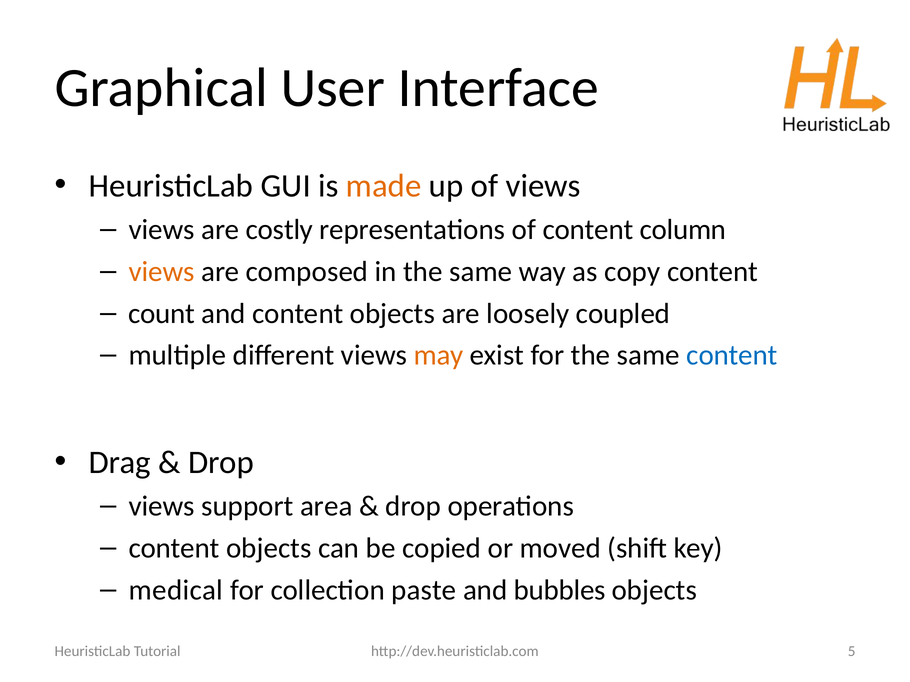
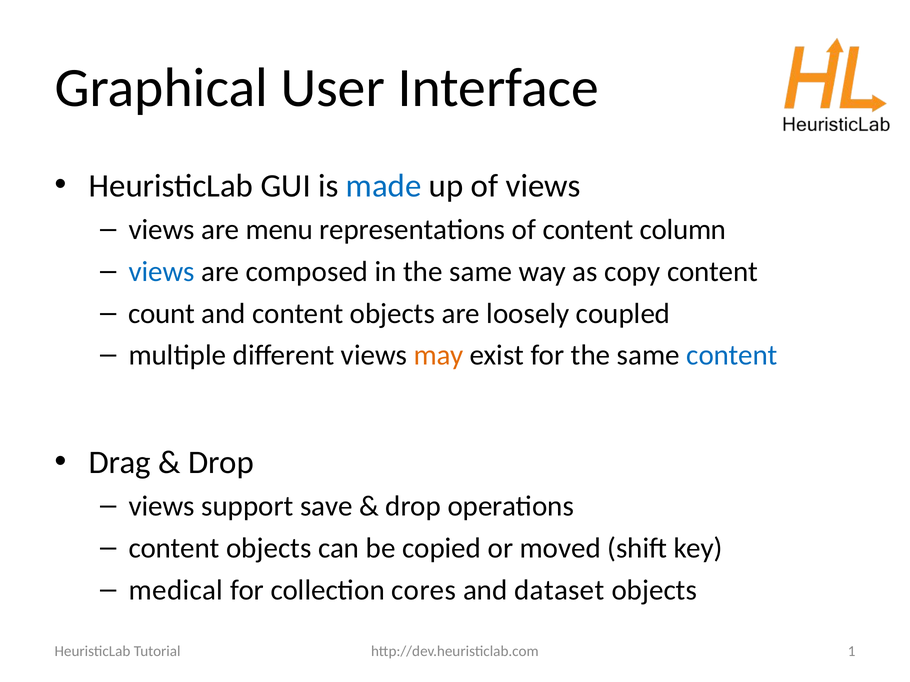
made colour: orange -> blue (384, 186)
costly: costly -> menu (279, 230)
views colour: orange -> blue (162, 272)
area: area -> save (326, 507)
paste: paste -> cores (424, 591)
bubbles: bubbles -> dataset (559, 591)
5: 5 -> 1 (852, 652)
